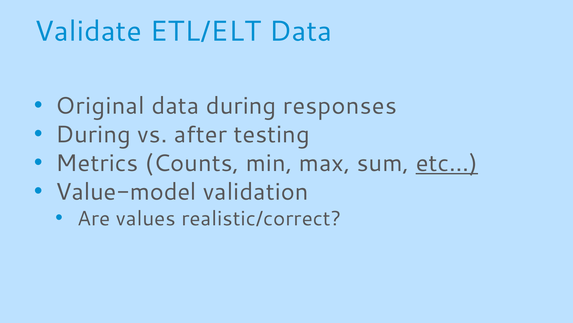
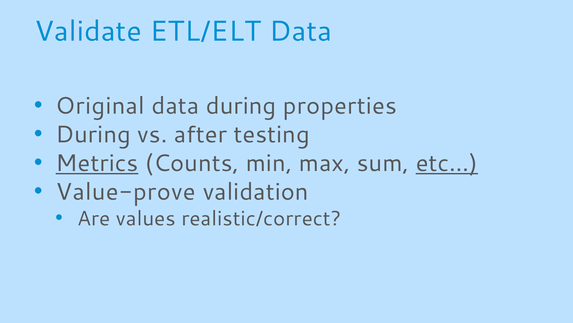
responses: responses -> properties (340, 106)
Metrics underline: none -> present (97, 163)
Value-model: Value-model -> Value-prove (126, 192)
